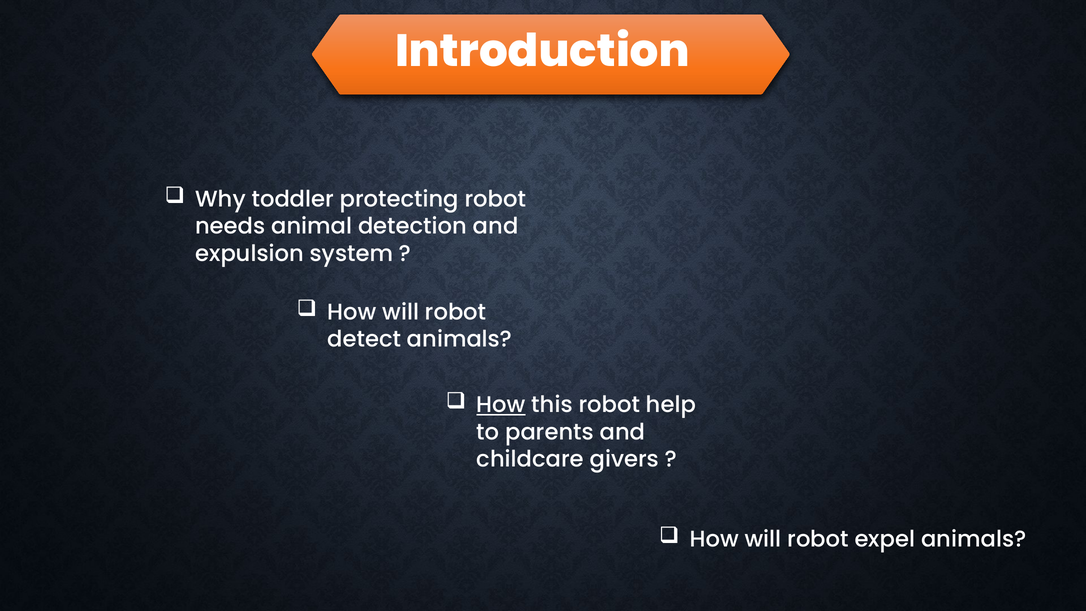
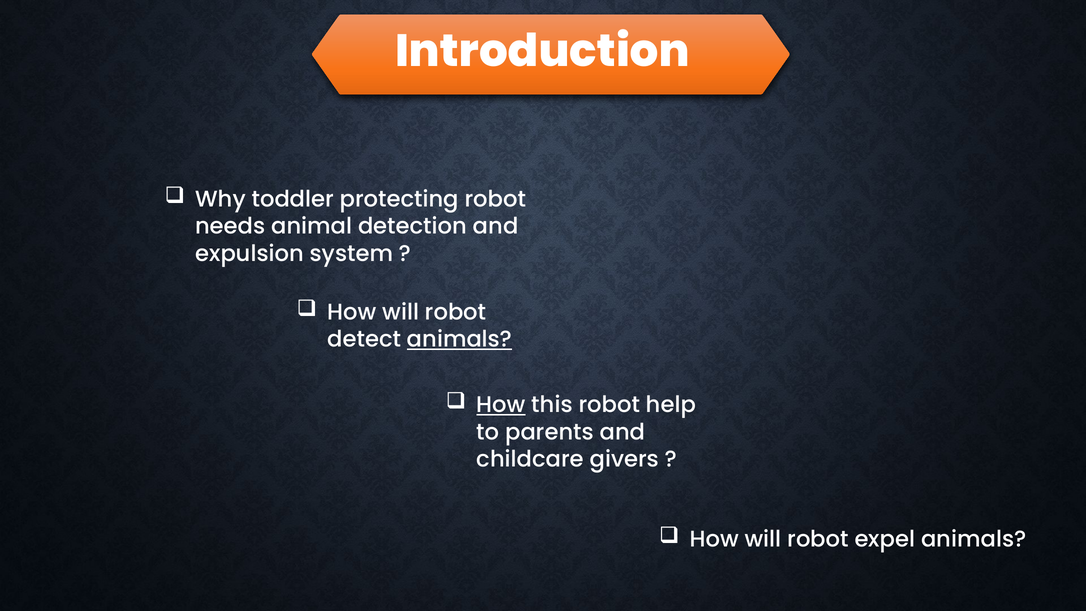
animals underline: none -> present (460, 339)
